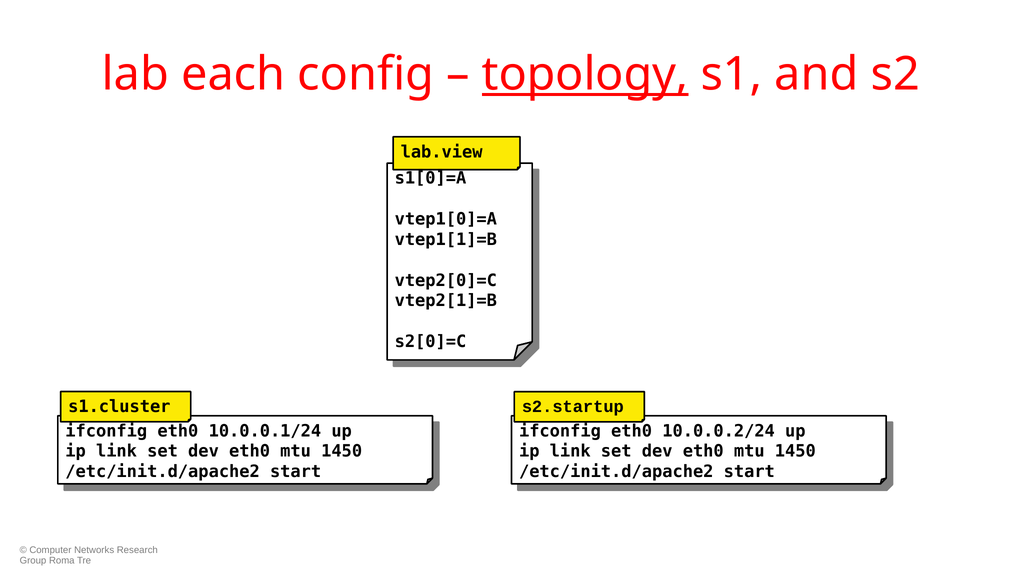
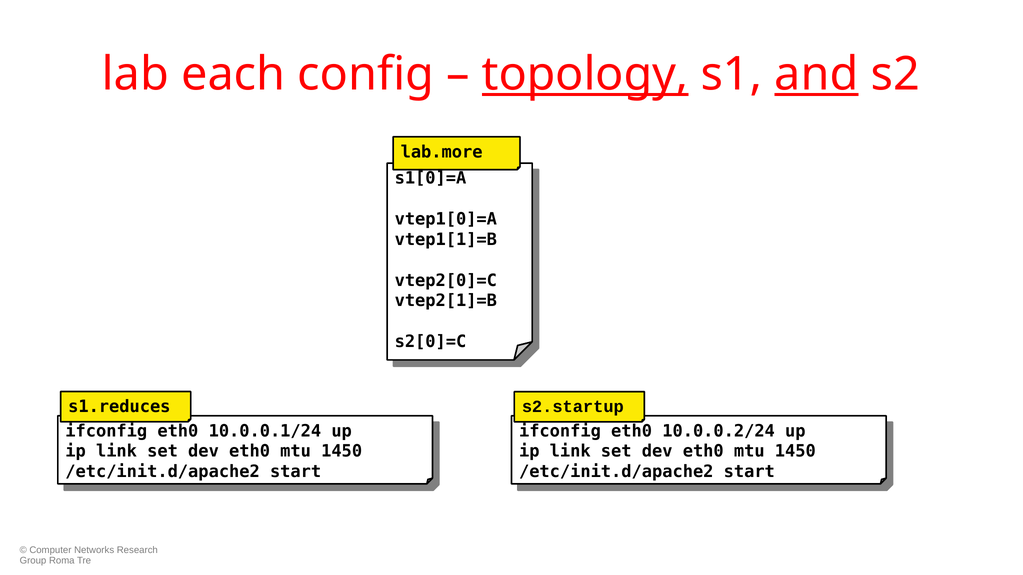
and underline: none -> present (817, 74)
lab.view: lab.view -> lab.more (442, 152)
s1.cluster: s1.cluster -> s1.reduces (119, 407)
